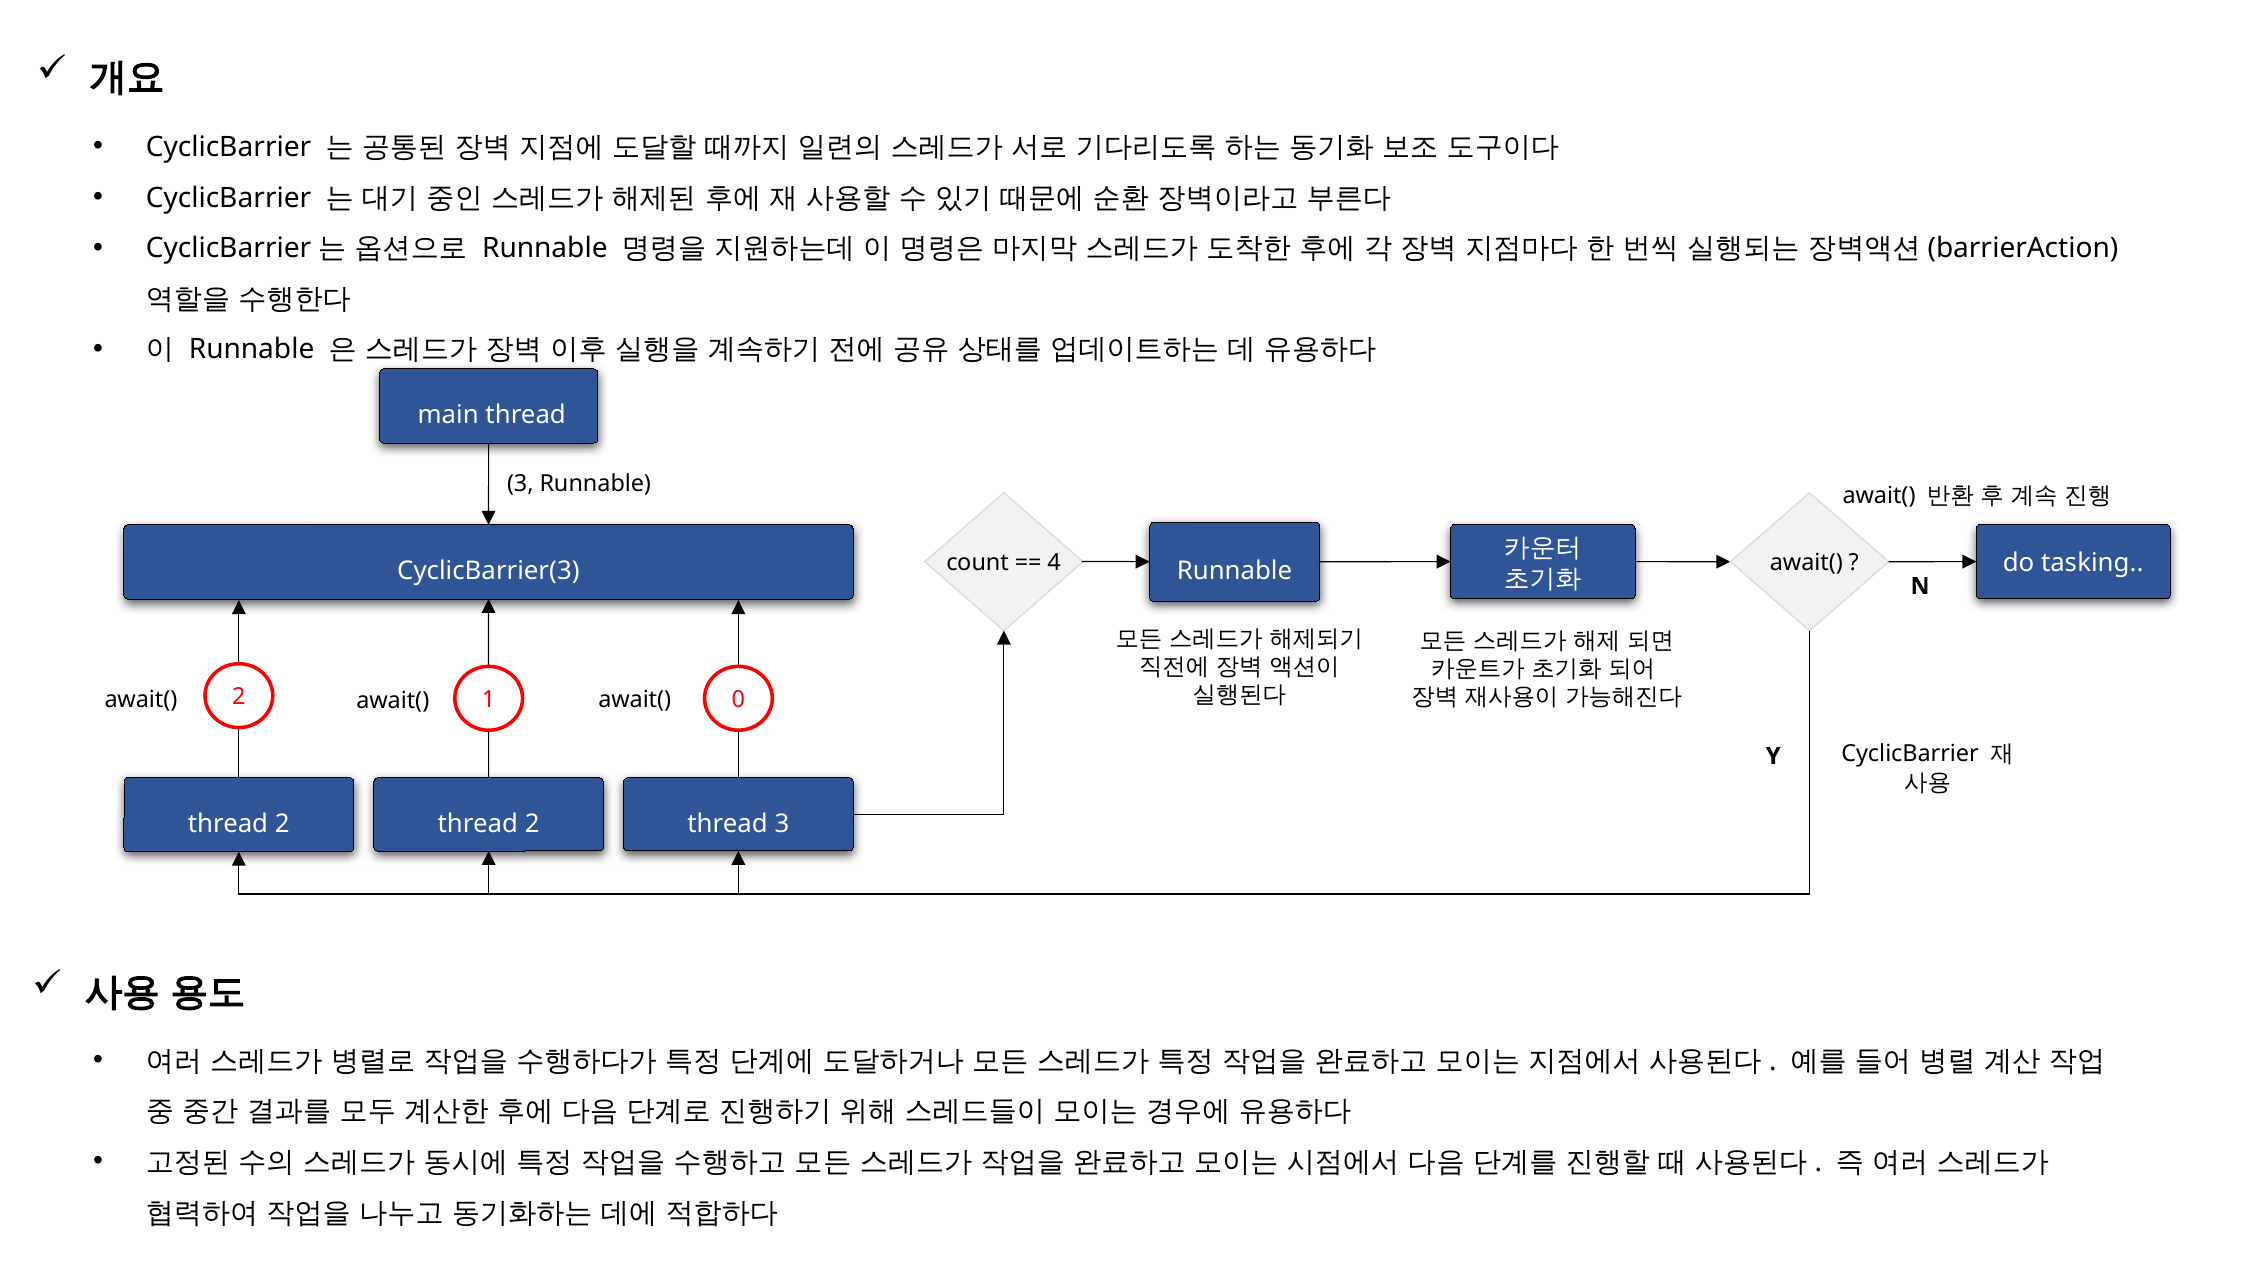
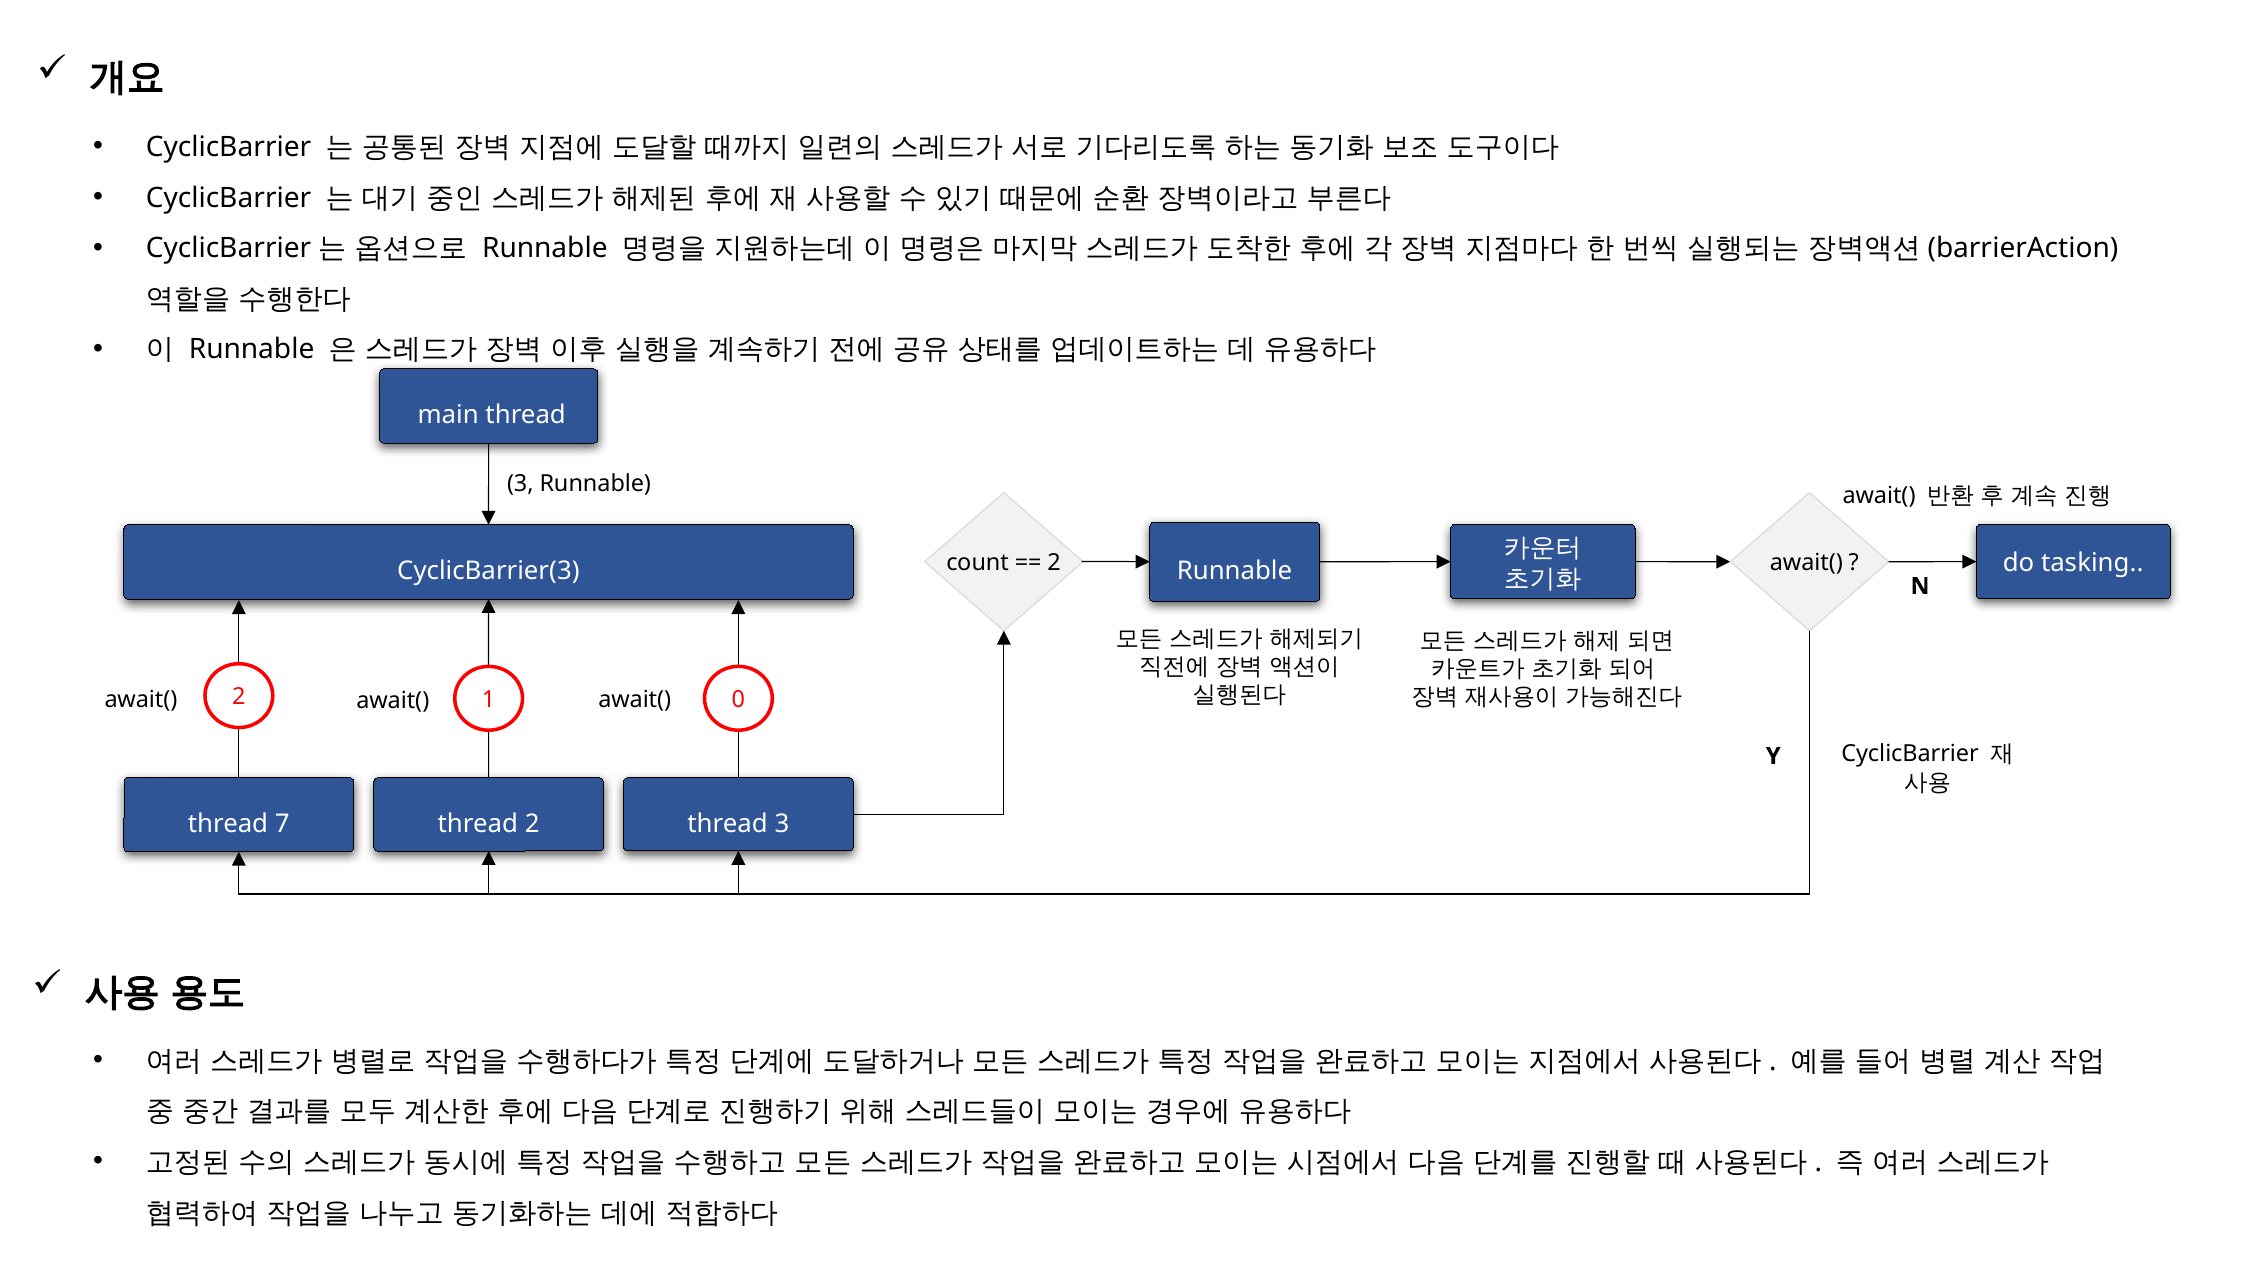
4: 4 -> 2 (1054, 563)
2: 2 -> 7 (282, 824)
